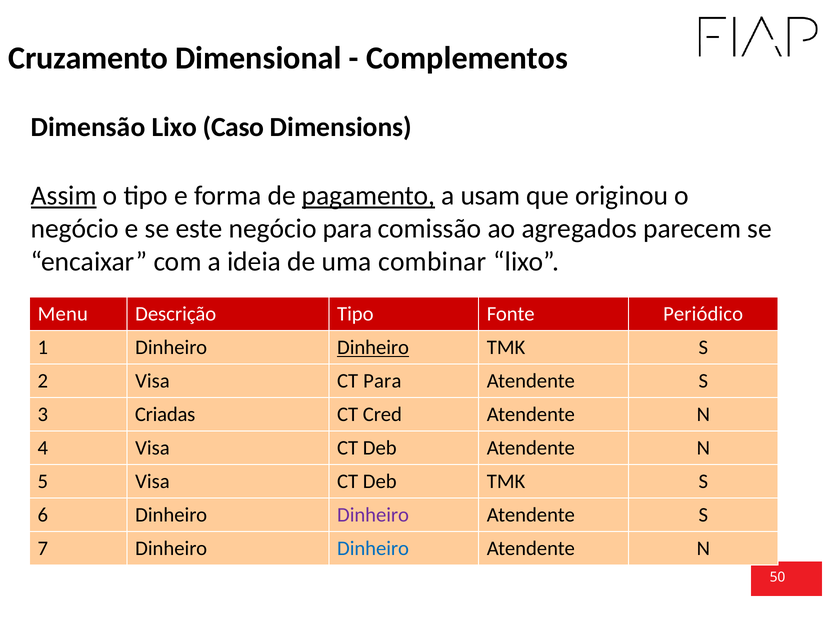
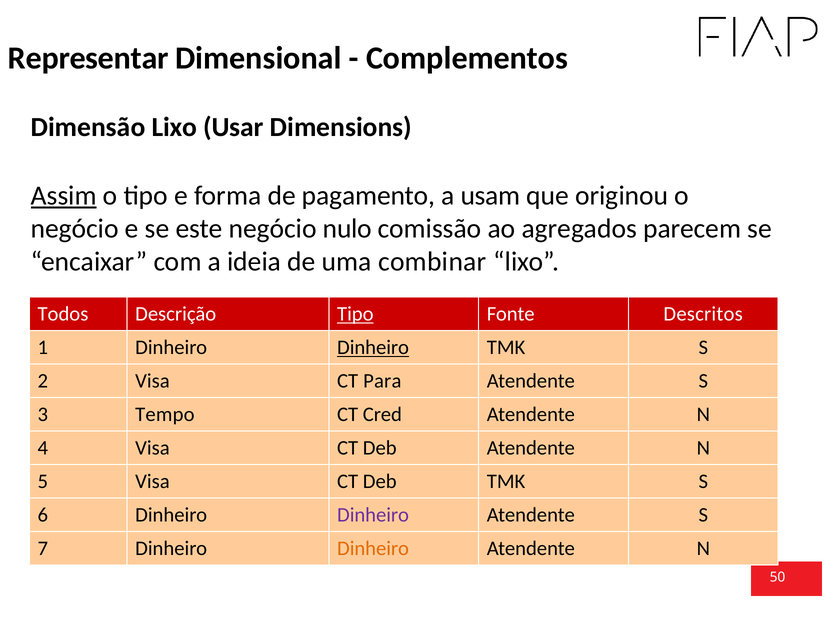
Cruzamento: Cruzamento -> Representar (88, 58)
Caso: Caso -> Usar (233, 127)
pagamento underline: present -> none (369, 196)
negócio para: para -> nulo (347, 229)
Menu: Menu -> Todos (63, 314)
Tipo underline: none -> present (355, 314)
Periódico: Periódico -> Descritos (703, 314)
Criadas: Criadas -> Tempo (165, 415)
Dinheiro colour: blue -> orange (373, 549)
